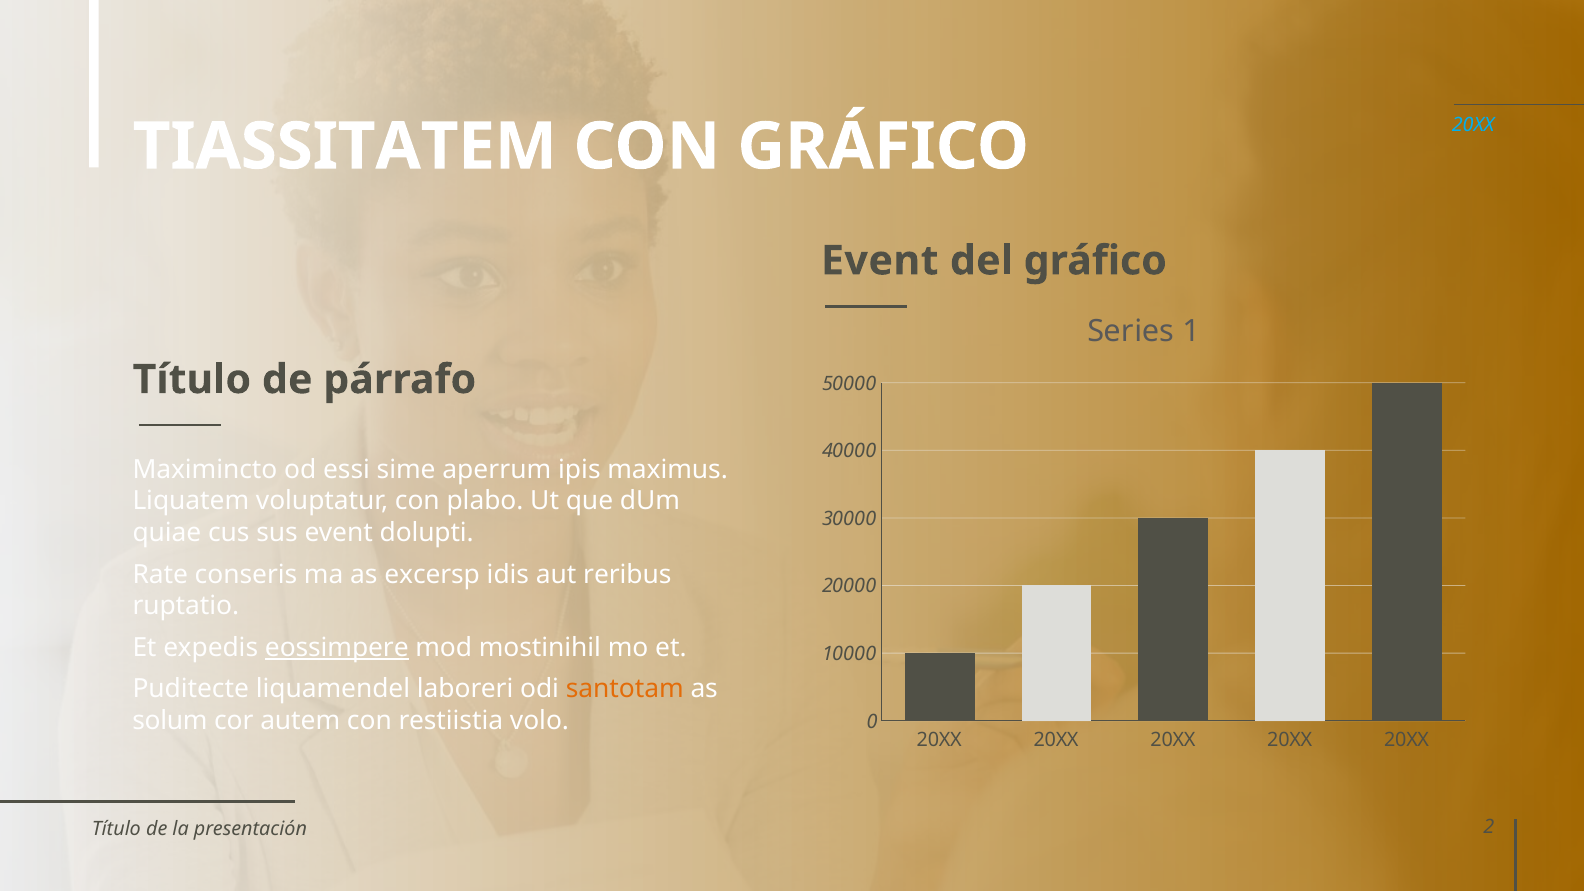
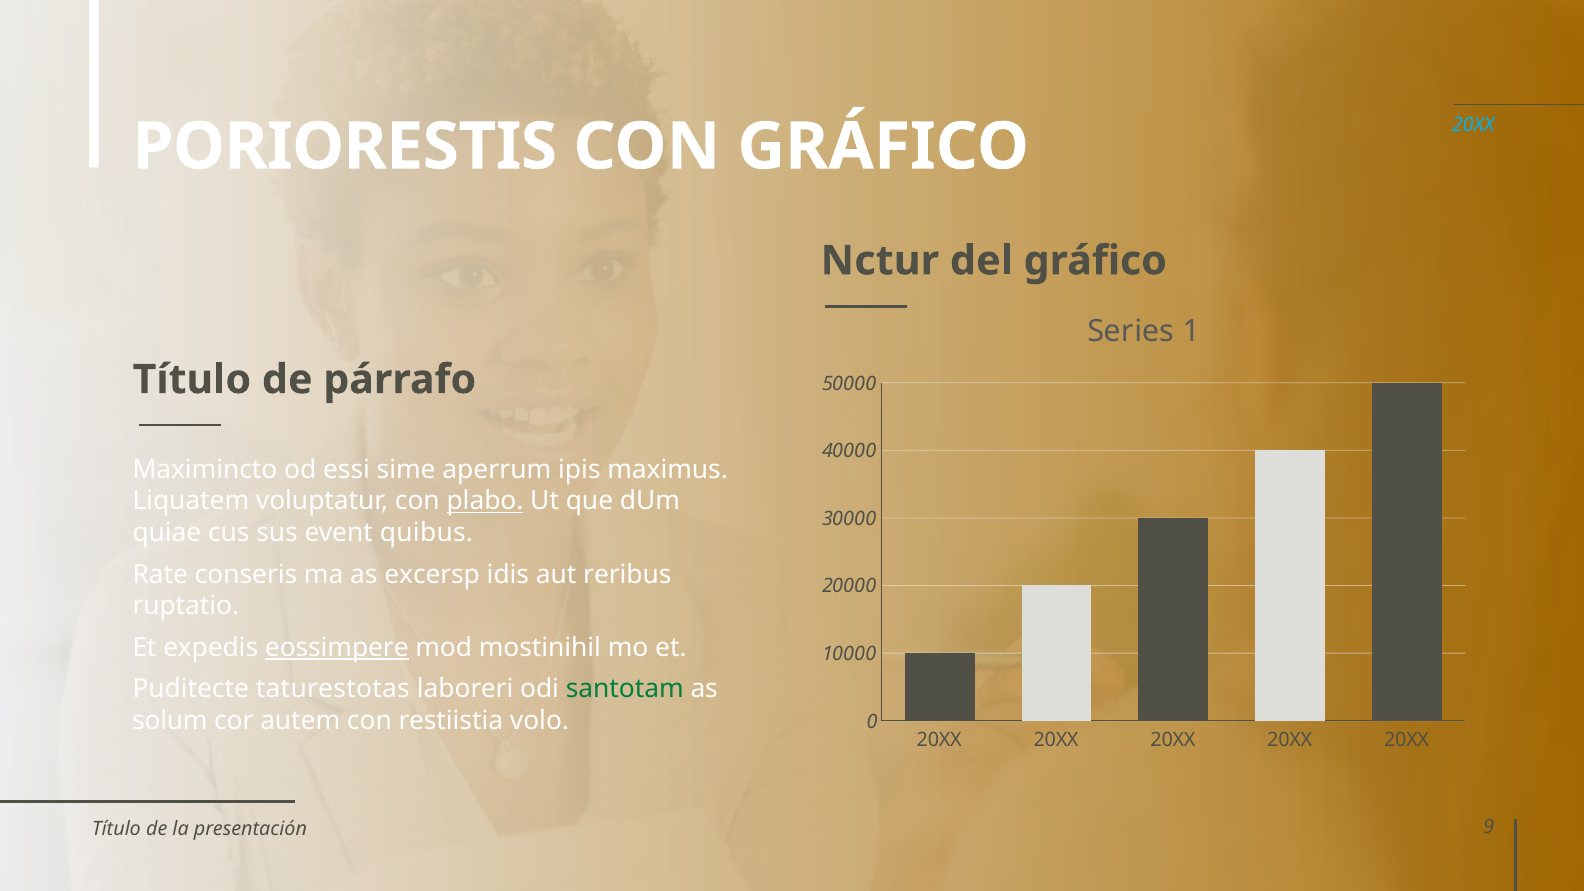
TIASSITATEM: TIASSITATEM -> PORIORESTIS (345, 147)
Event: Event -> Nctur (880, 261)
plabo underline: none -> present (485, 501)
dolupti: dolupti -> quibus (426, 533)
liquamendel: liquamendel -> taturestotas (333, 689)
santotam colour: orange -> green (625, 689)
2: 2 -> 9 (1489, 827)
